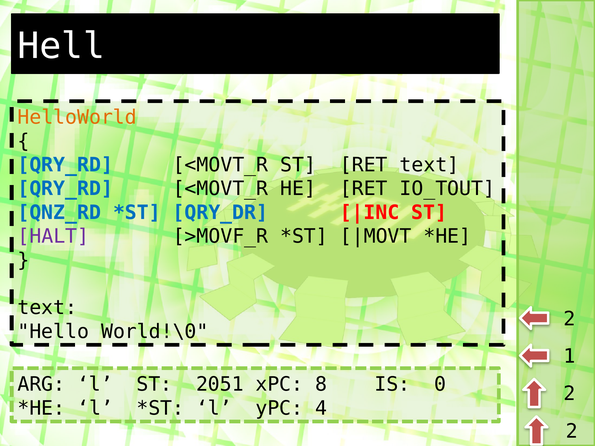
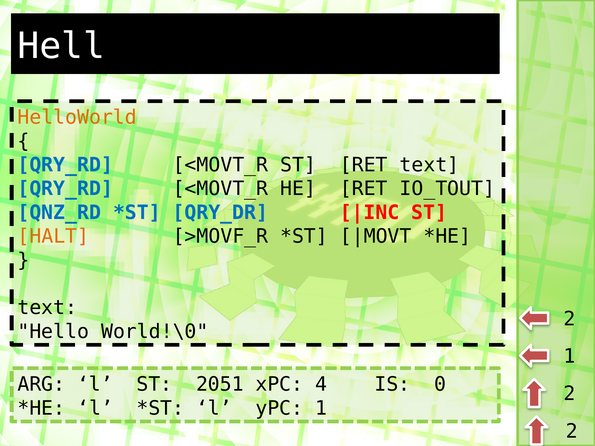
HALT colour: purple -> orange (53, 236)
8: 8 -> 4 (321, 385)
yPC 4: 4 -> 1 (321, 408)
